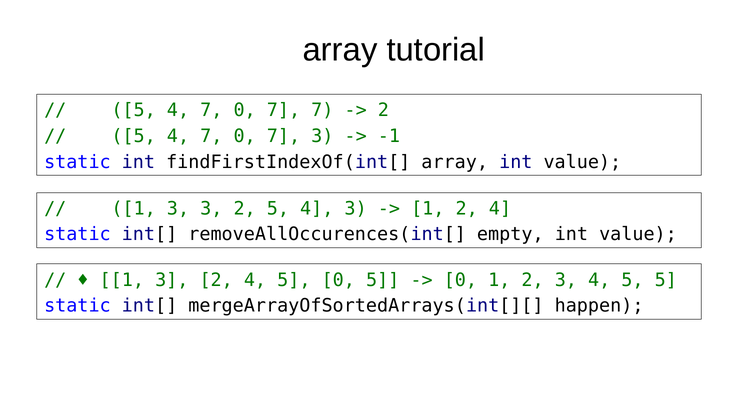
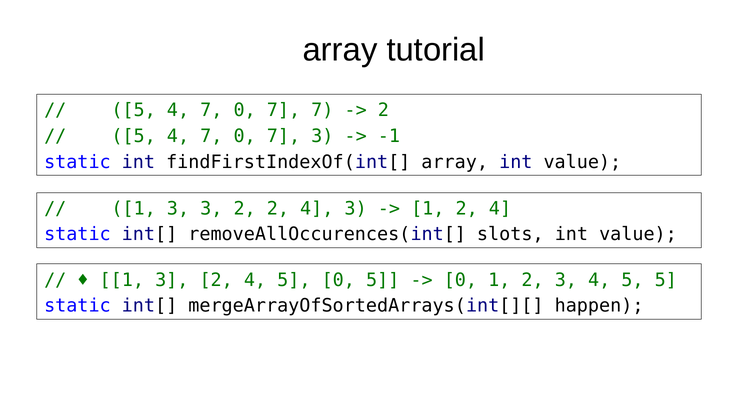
2 5: 5 -> 2 (278, 209)
empty: empty -> slots (510, 234)
